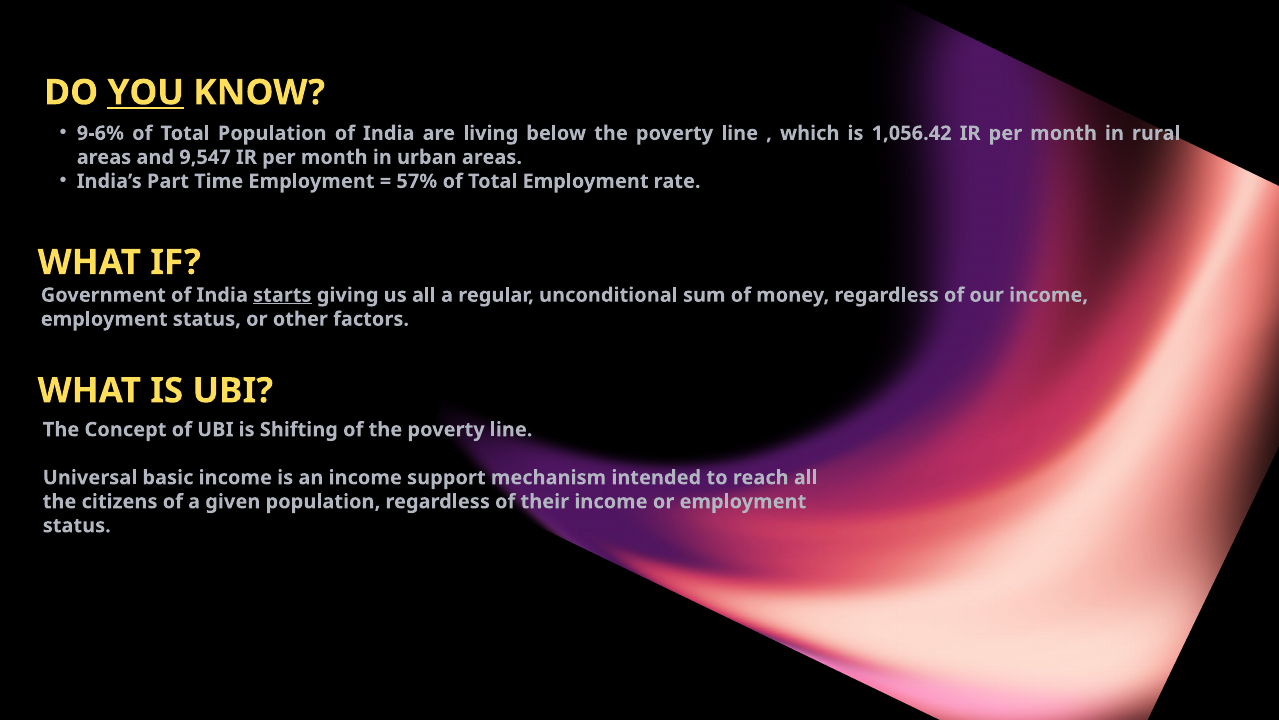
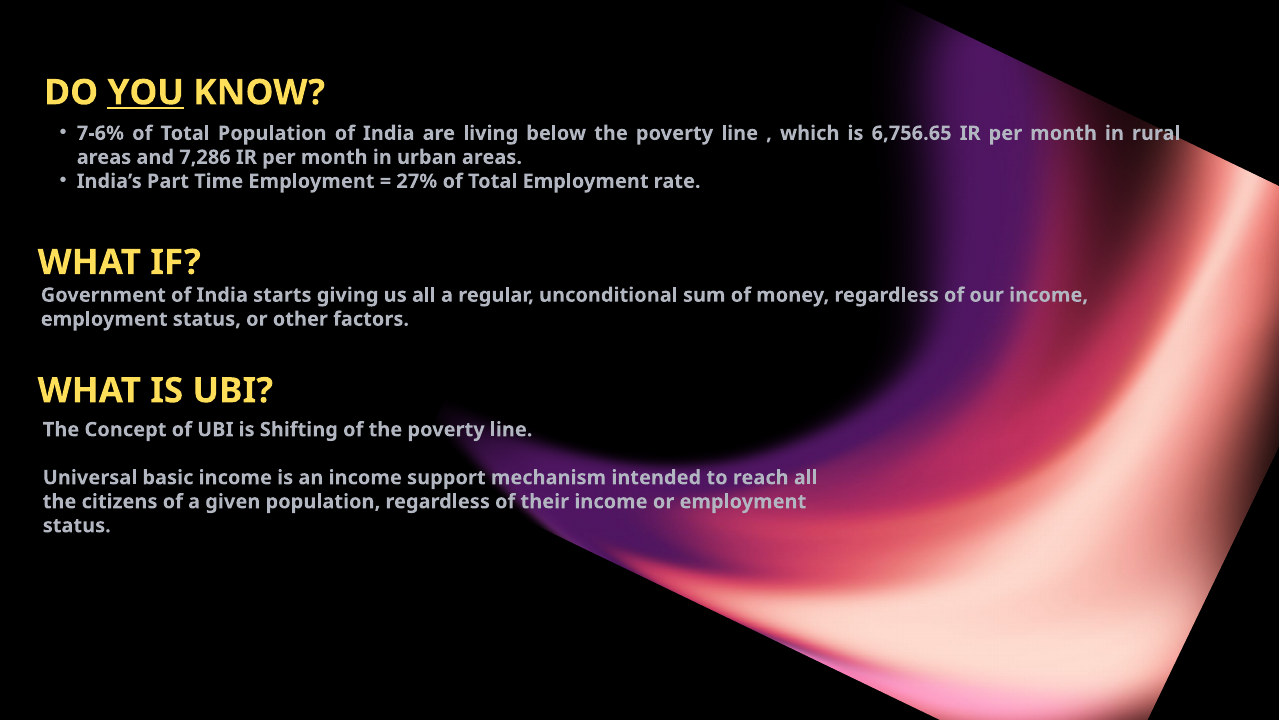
9-6%: 9-6% -> 7-6% (100, 133)
1,056.42: 1,056.42 -> 6,756.65 (912, 133)
9,547: 9,547 -> 7,286 (205, 157)
57%: 57% -> 27% (417, 181)
starts underline: present -> none (282, 295)
